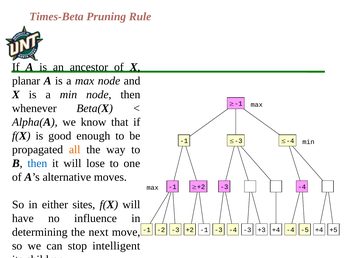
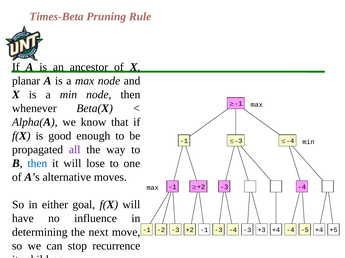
all colour: orange -> purple (75, 150)
sites: sites -> goal (84, 205)
intelligent: intelligent -> recurrence (116, 247)
